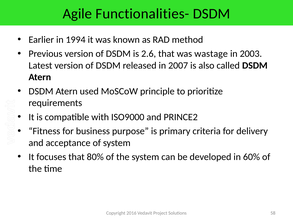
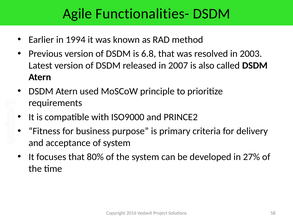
2.6: 2.6 -> 6.8 (149, 54)
wastage: wastage -> resolved (211, 54)
60%: 60% -> 27% (251, 157)
